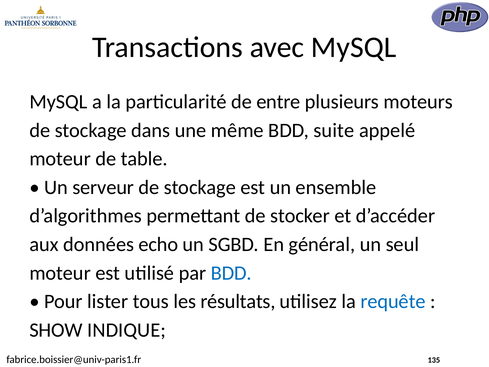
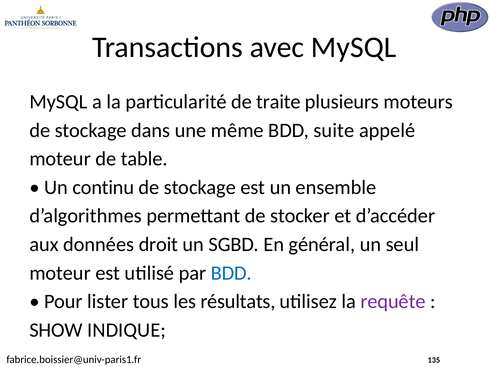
entre: entre -> traite (278, 102)
serveur: serveur -> continu (103, 187)
echo: echo -> droit (158, 244)
requête colour: blue -> purple (393, 301)
